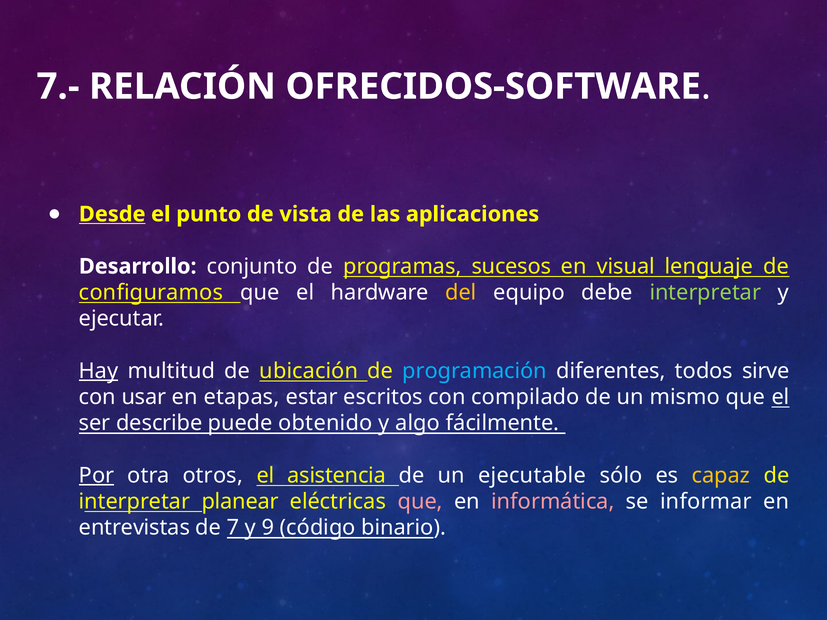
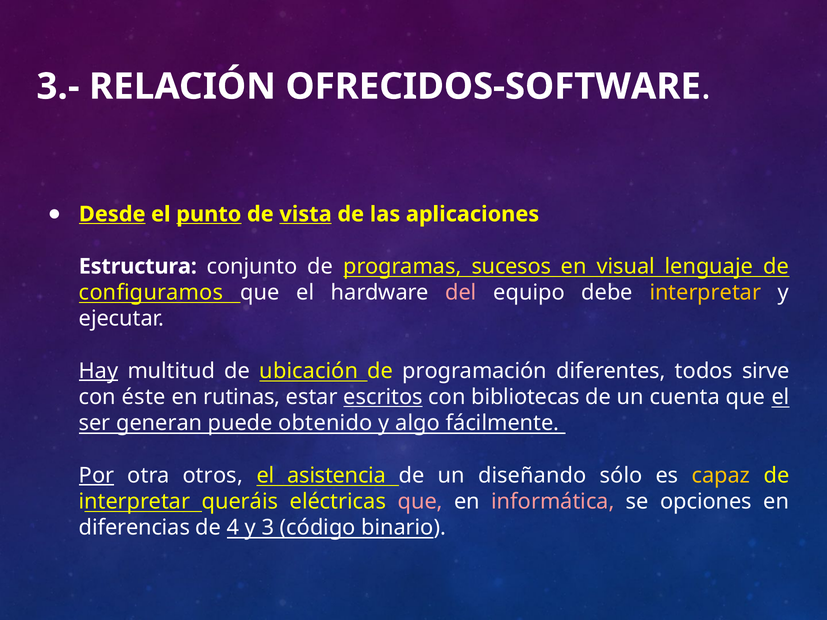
7.-: 7.- -> 3.- (58, 87)
punto underline: none -> present (209, 214)
vista underline: none -> present (306, 214)
Desarrollo: Desarrollo -> Estructura (138, 267)
del colour: yellow -> pink (461, 293)
interpretar colour: light green -> yellow (705, 293)
programación colour: light blue -> white (475, 371)
usar: usar -> éste (144, 397)
etapas: etapas -> rutinas (242, 397)
escritos underline: none -> present (383, 397)
compilado: compilado -> bibliotecas (526, 397)
mismo: mismo -> cuenta (685, 397)
describe: describe -> generan (159, 423)
ejecutable: ejecutable -> diseñando (532, 476)
planear: planear -> queráis (240, 502)
informar: informar -> opciones (706, 502)
entrevistas: entrevistas -> diferencias (134, 528)
7: 7 -> 4 (233, 528)
9: 9 -> 3 (268, 528)
